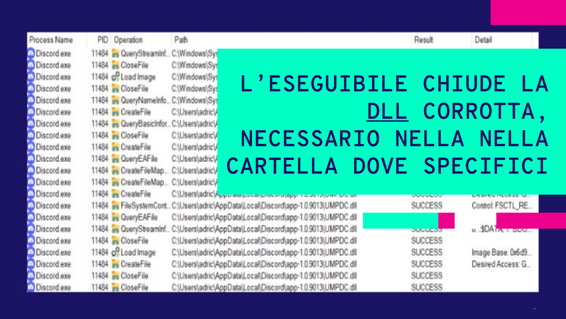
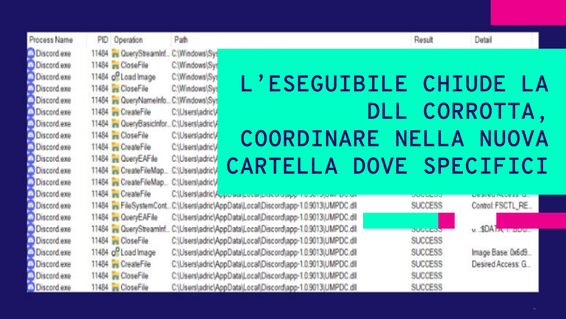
DLL underline: present -> none (388, 111)
NECESSARIO: NECESSARIO -> COORDINARE (310, 138)
NELLA NELLA: NELLA -> NUOVA (514, 138)
